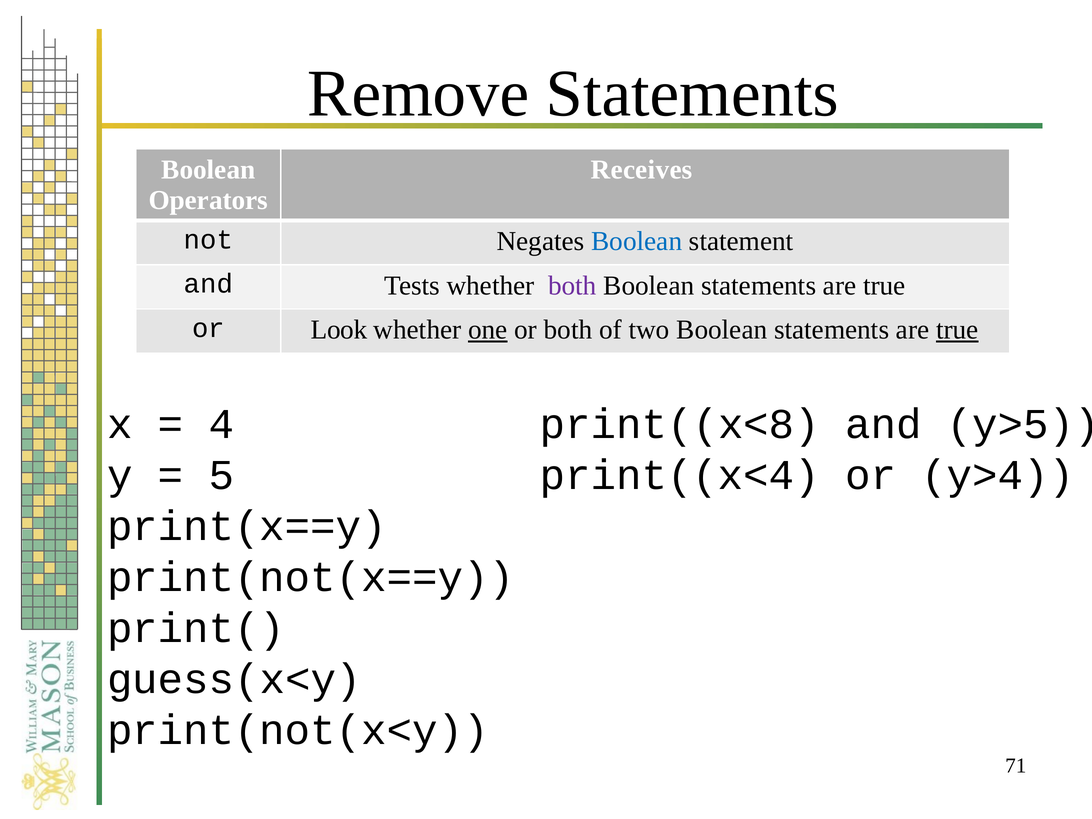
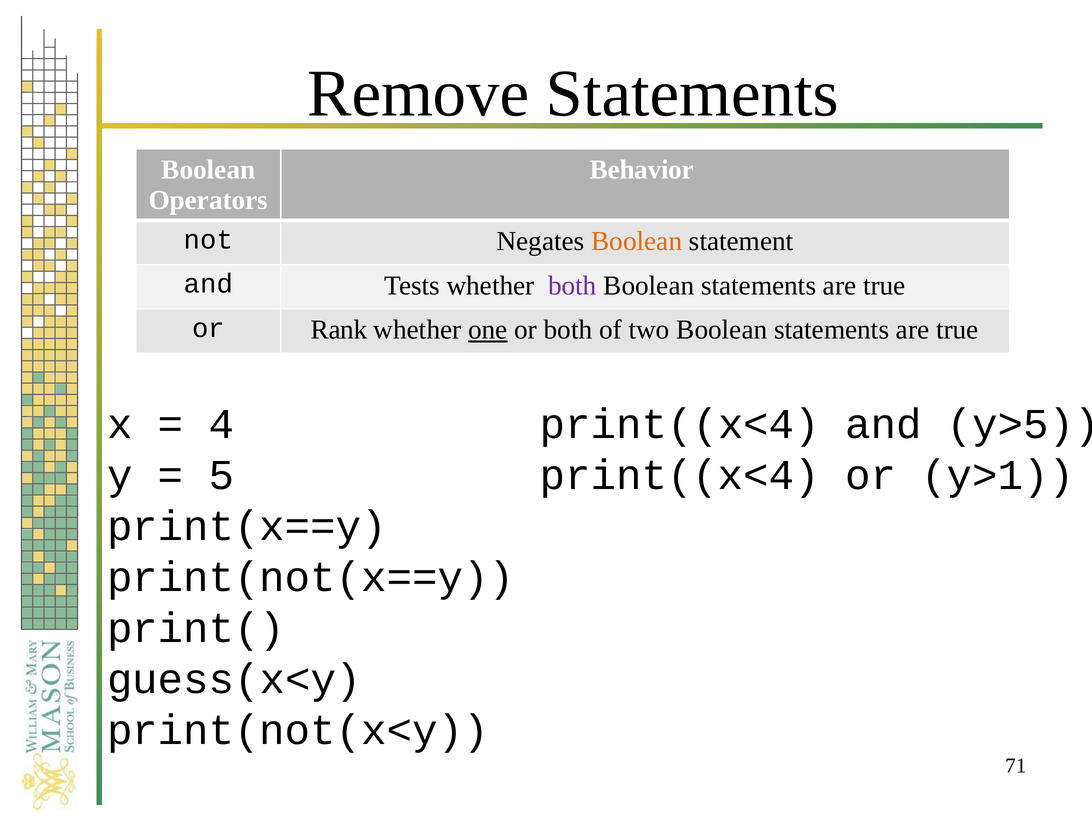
Receives: Receives -> Behavior (642, 170)
Boolean colour: blue -> orange (637, 241)
Look: Look -> Rank (339, 330)
true underline: present -> none (957, 330)
print((x<8: print((x<8 -> print((x<4 (680, 424)
y>4: y>4 -> y>1 (998, 475)
